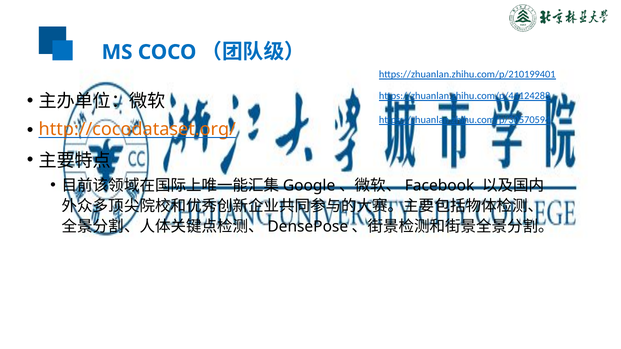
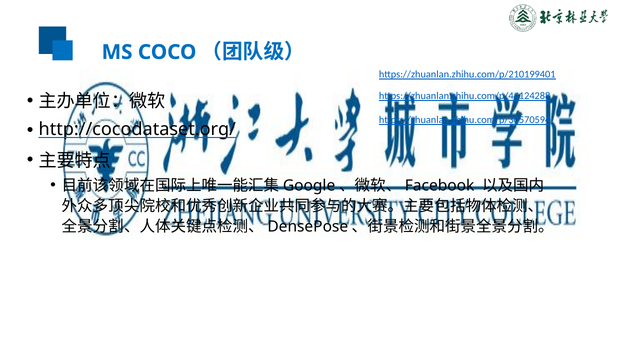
http://cocodataset.org/ colour: orange -> black (137, 130)
